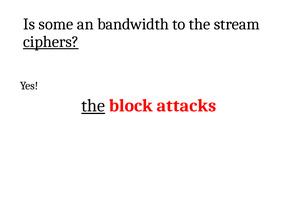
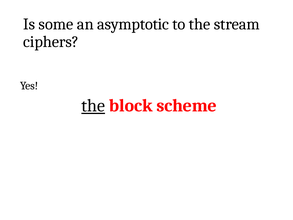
bandwidth: bandwidth -> asymptotic (133, 24)
ciphers underline: present -> none (51, 42)
attacks: attacks -> scheme (187, 106)
